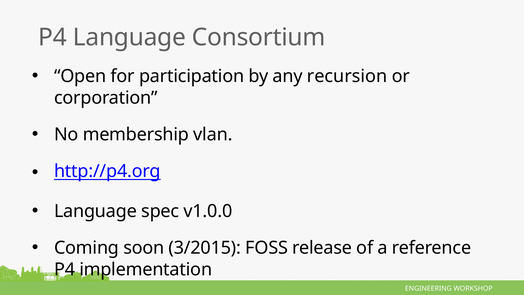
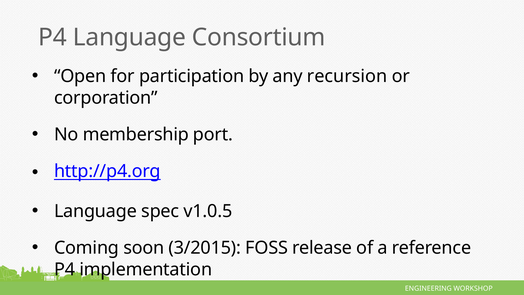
vlan: vlan -> port (213, 134)
v1.0.0: v1.0.0 -> v1.0.5 (208, 211)
